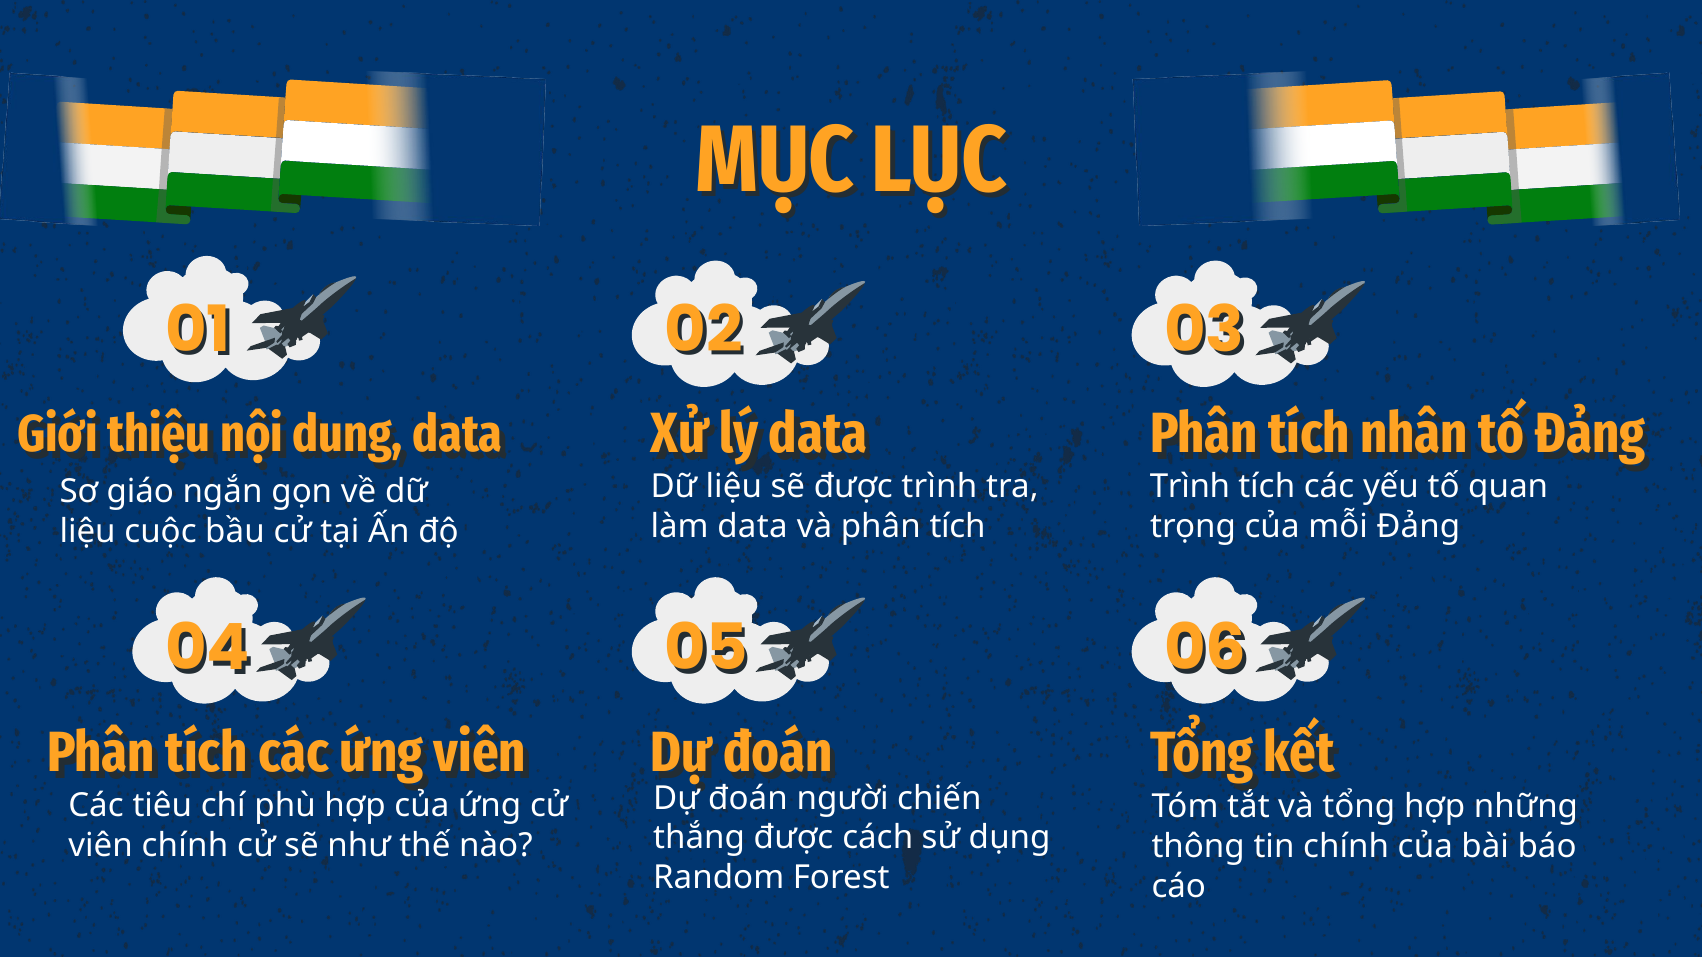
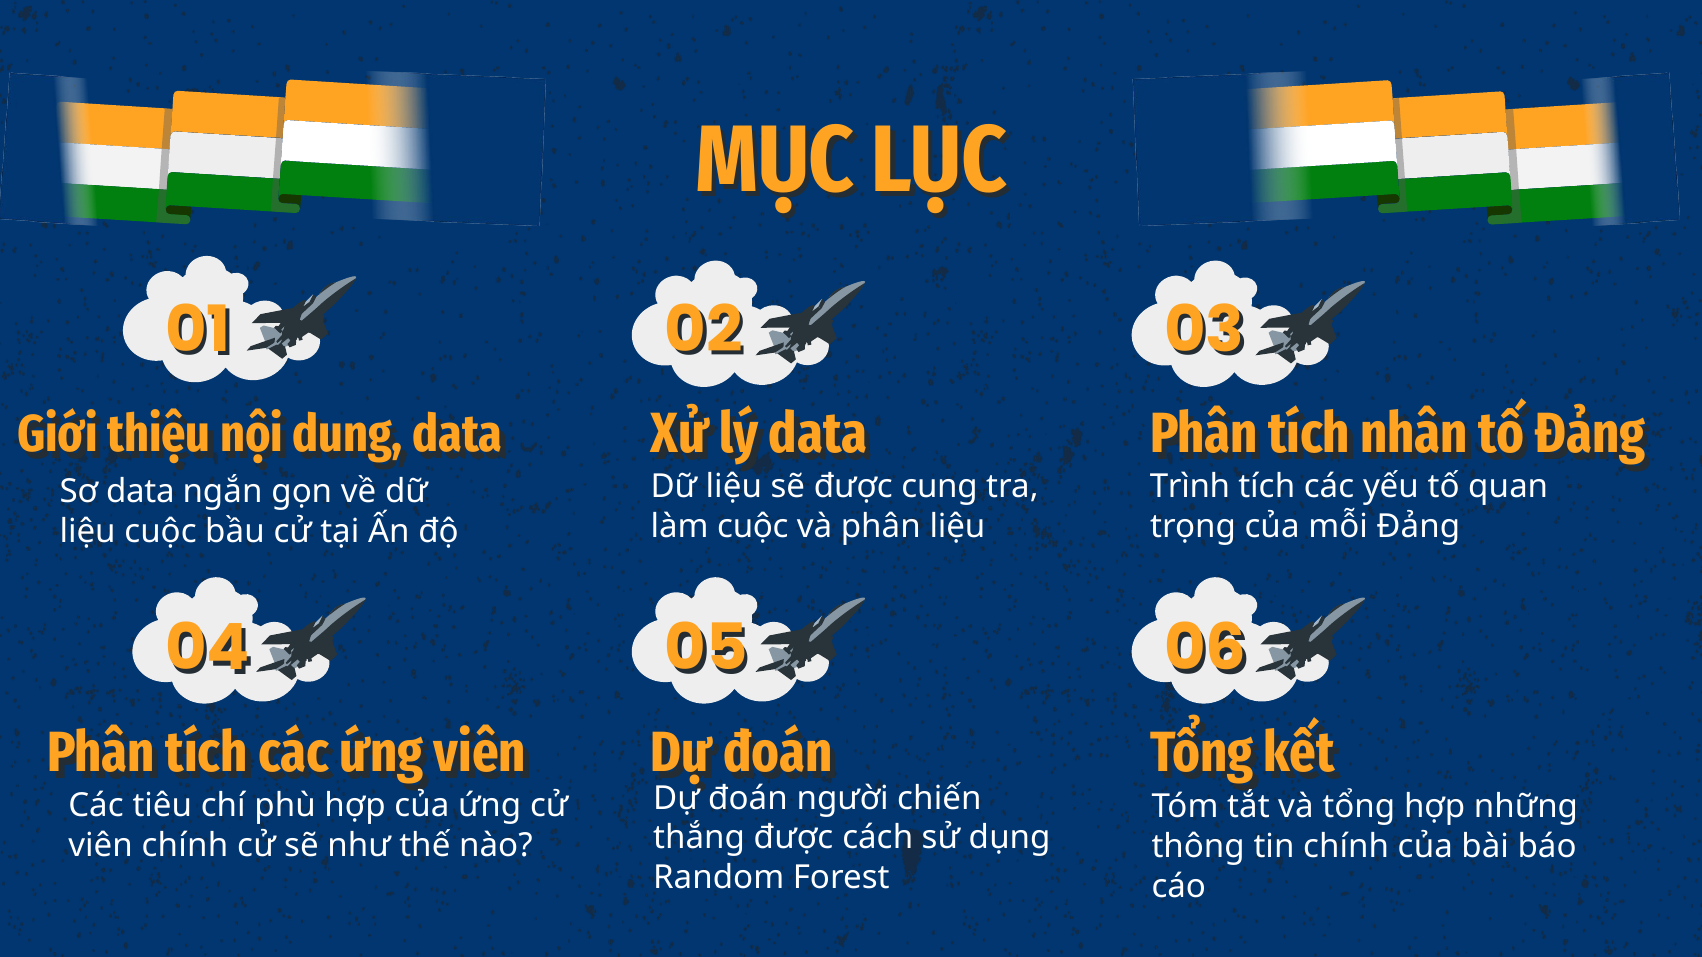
được trình: trình -> cung (940, 487)
Sơ giáo: giáo -> data (140, 492)
làm data: data -> cuộc (753, 527)
và phân tích: tích -> liệu (957, 527)
